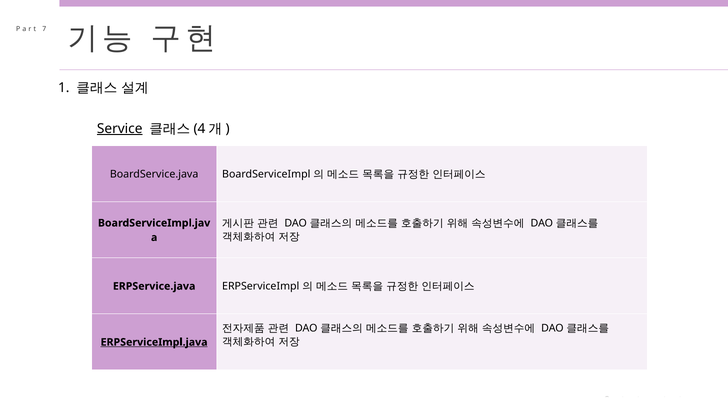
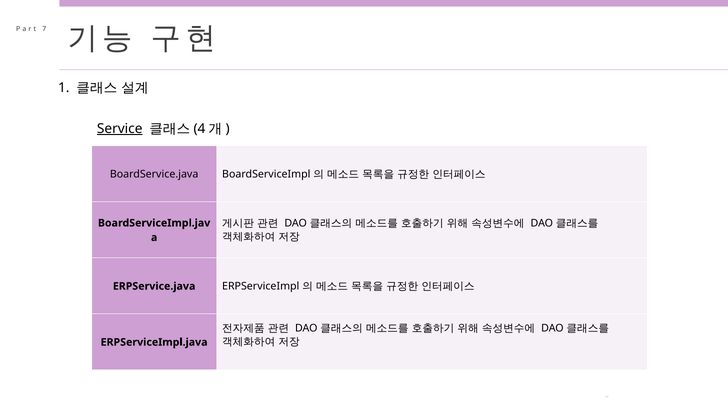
ERPServiceImpl.java underline: present -> none (154, 343)
